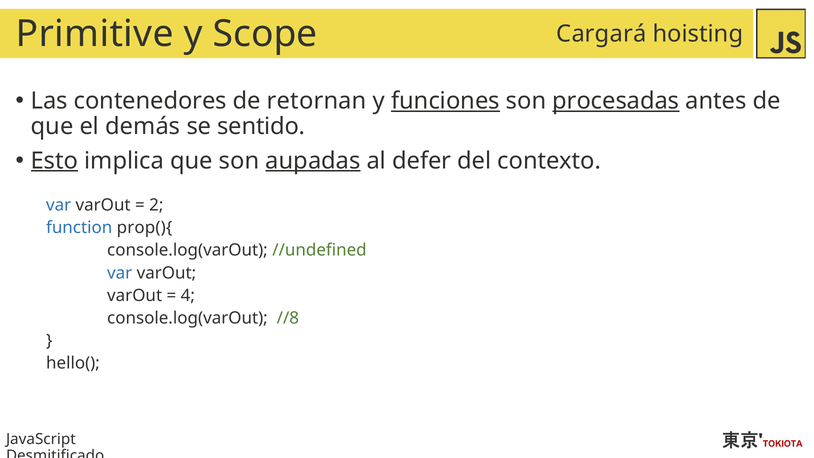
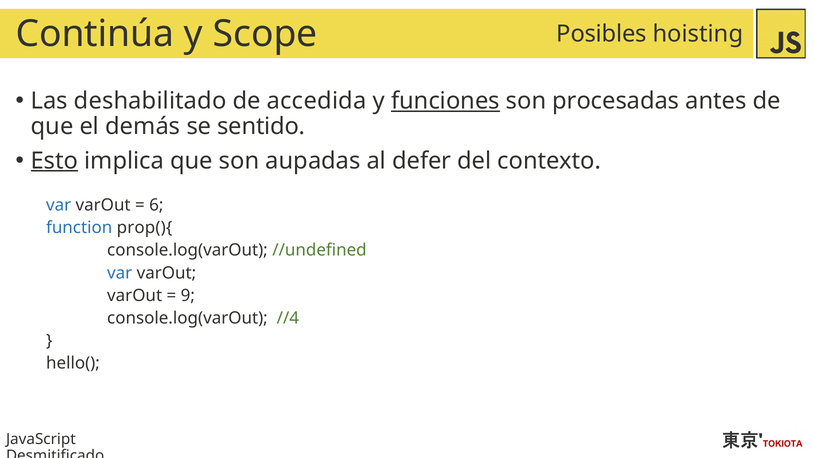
Primitive: Primitive -> Continúa (95, 34)
Cargará: Cargará -> Posibles (602, 34)
contenedores: contenedores -> deshabilitado (150, 101)
retornan: retornan -> accedida (317, 101)
procesadas underline: present -> none (616, 101)
aupadas underline: present -> none (313, 161)
2: 2 -> 6 (156, 205)
4: 4 -> 9 (188, 295)
//8: //8 -> //4 (288, 318)
